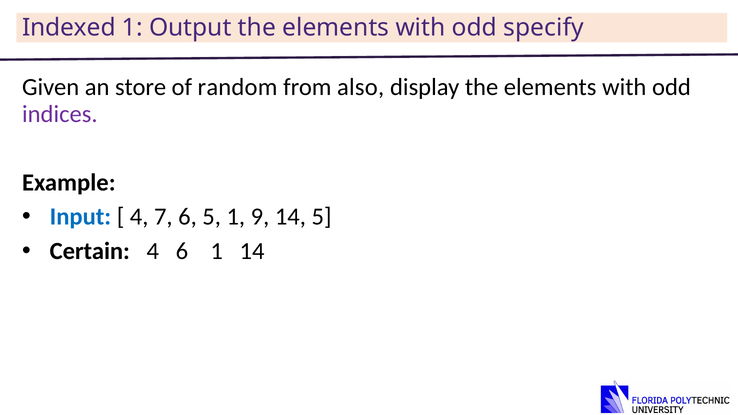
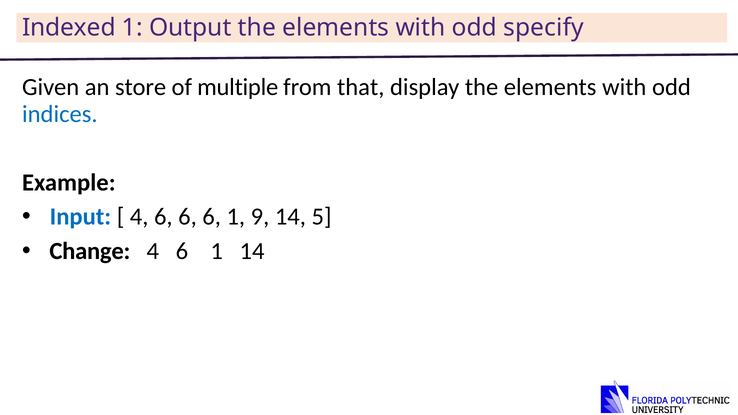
random: random -> multiple (238, 87)
also: also -> that (361, 87)
indices colour: purple -> blue (60, 114)
7: 7 -> 6 (163, 217)
5: 5 -> 6 (212, 217)
Certain: Certain -> Change (90, 251)
